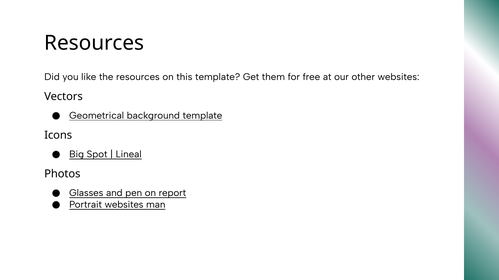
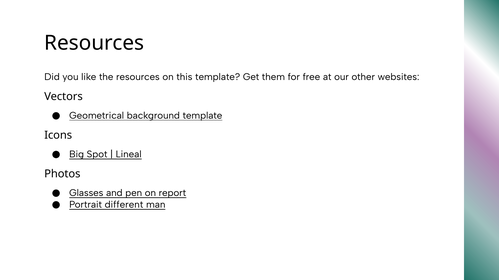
Portrait websites: websites -> different (124, 205)
